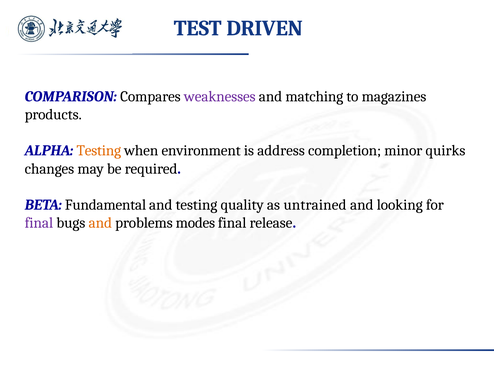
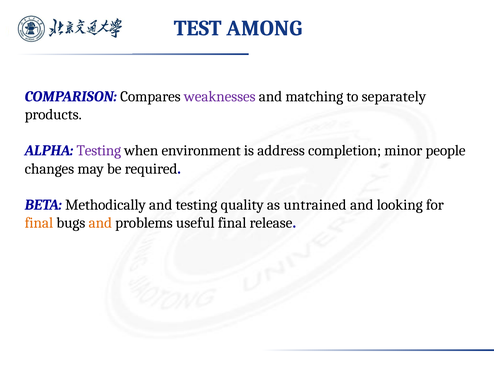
DRIVEN: DRIVEN -> AMONG (264, 28)
magazines: magazines -> separately (394, 97)
Testing colour: orange -> purple (99, 151)
quirks: quirks -> people (446, 151)
Fundamental: Fundamental -> Methodically (105, 205)
final colour: purple -> orange (39, 223)
modes: modes -> useful (195, 223)
